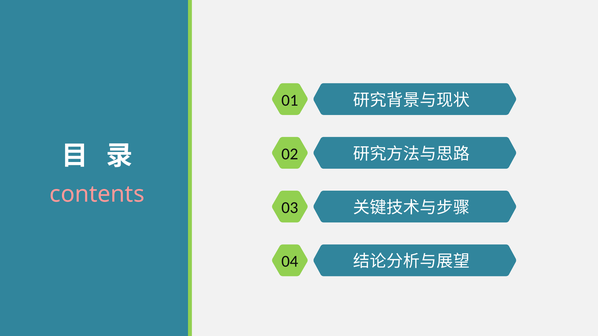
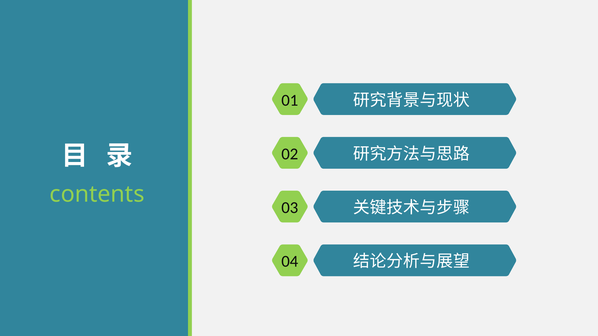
contents colour: pink -> light green (97, 194)
